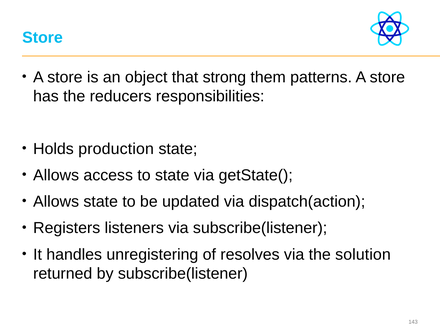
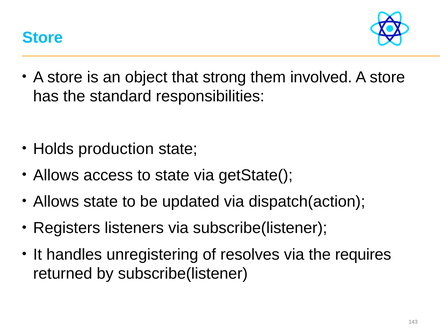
patterns: patterns -> involved (321, 77)
reducers: reducers -> standard (121, 96)
solution: solution -> requires (363, 254)
